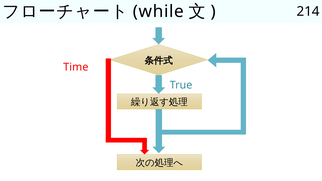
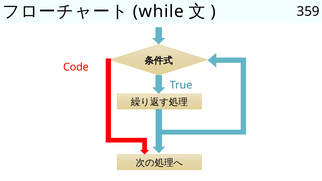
214: 214 -> 359 (308, 11)
Time: Time -> Code (76, 67)
